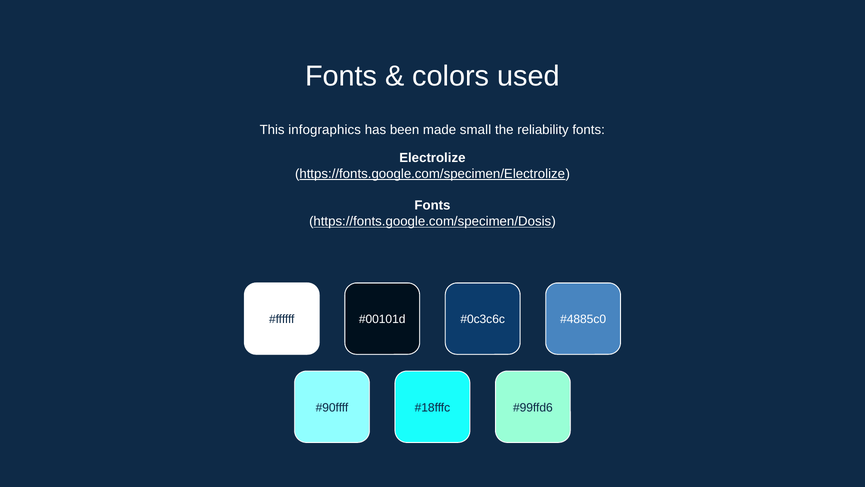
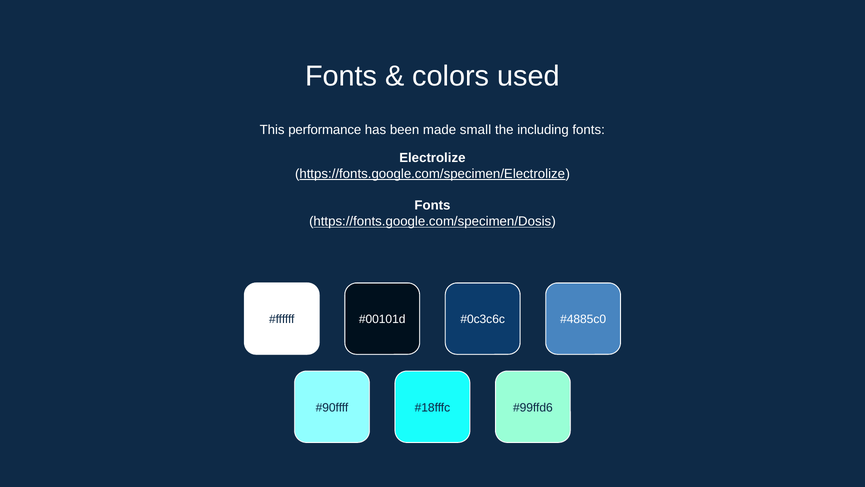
infographics: infographics -> performance (325, 130)
reliability: reliability -> including (543, 130)
